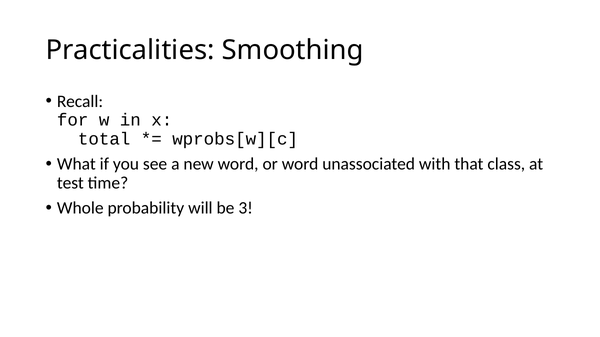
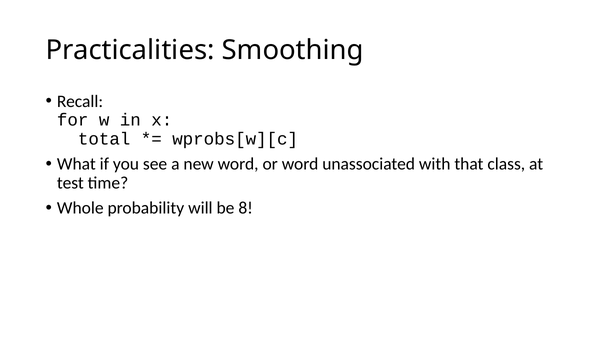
3: 3 -> 8 (246, 208)
